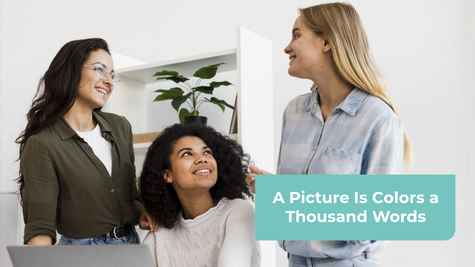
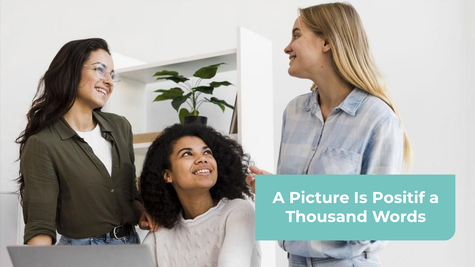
Colors: Colors -> Positif (398, 198)
